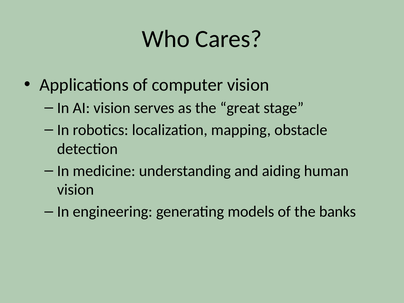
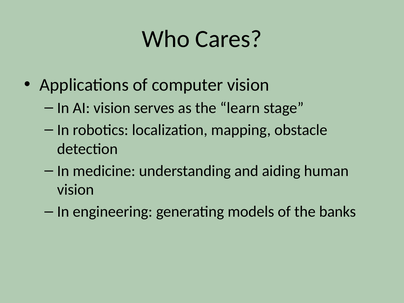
great: great -> learn (240, 108)
